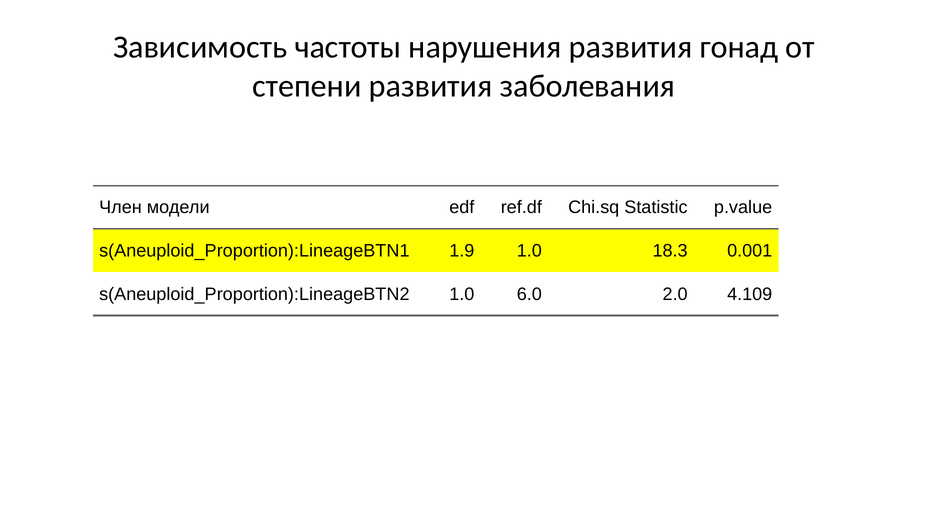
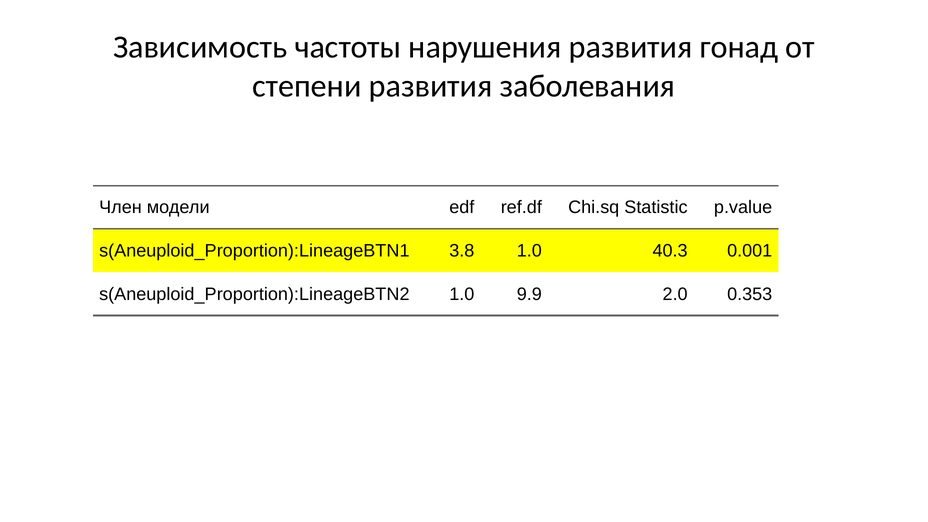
1.9: 1.9 -> 3.8 (462, 251)
18.3: 18.3 -> 40.3 (670, 251)
6.0: 6.0 -> 9.9 (529, 294)
4.109: 4.109 -> 0.353 (750, 294)
